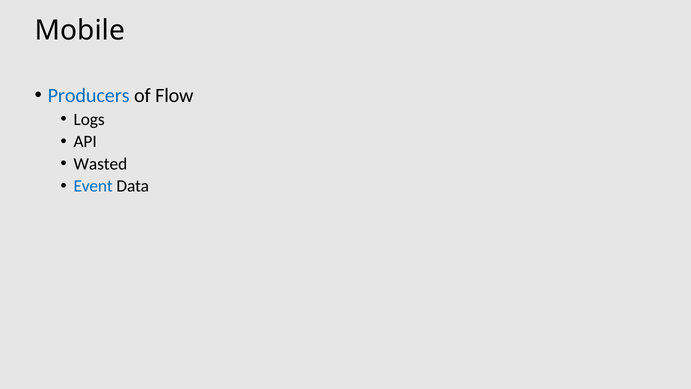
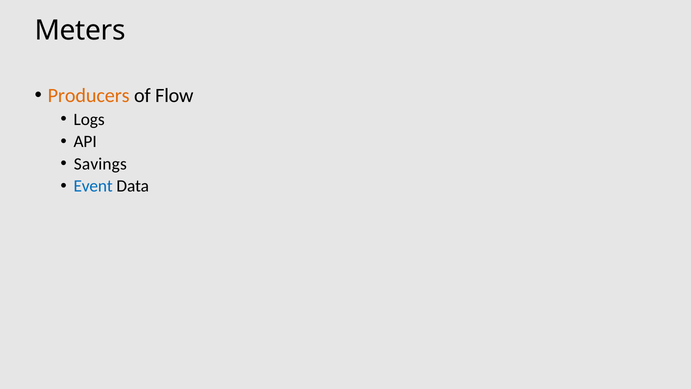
Mobile: Mobile -> Meters (80, 31)
Producers colour: blue -> orange (89, 95)
Wasted: Wasted -> Savings (100, 164)
